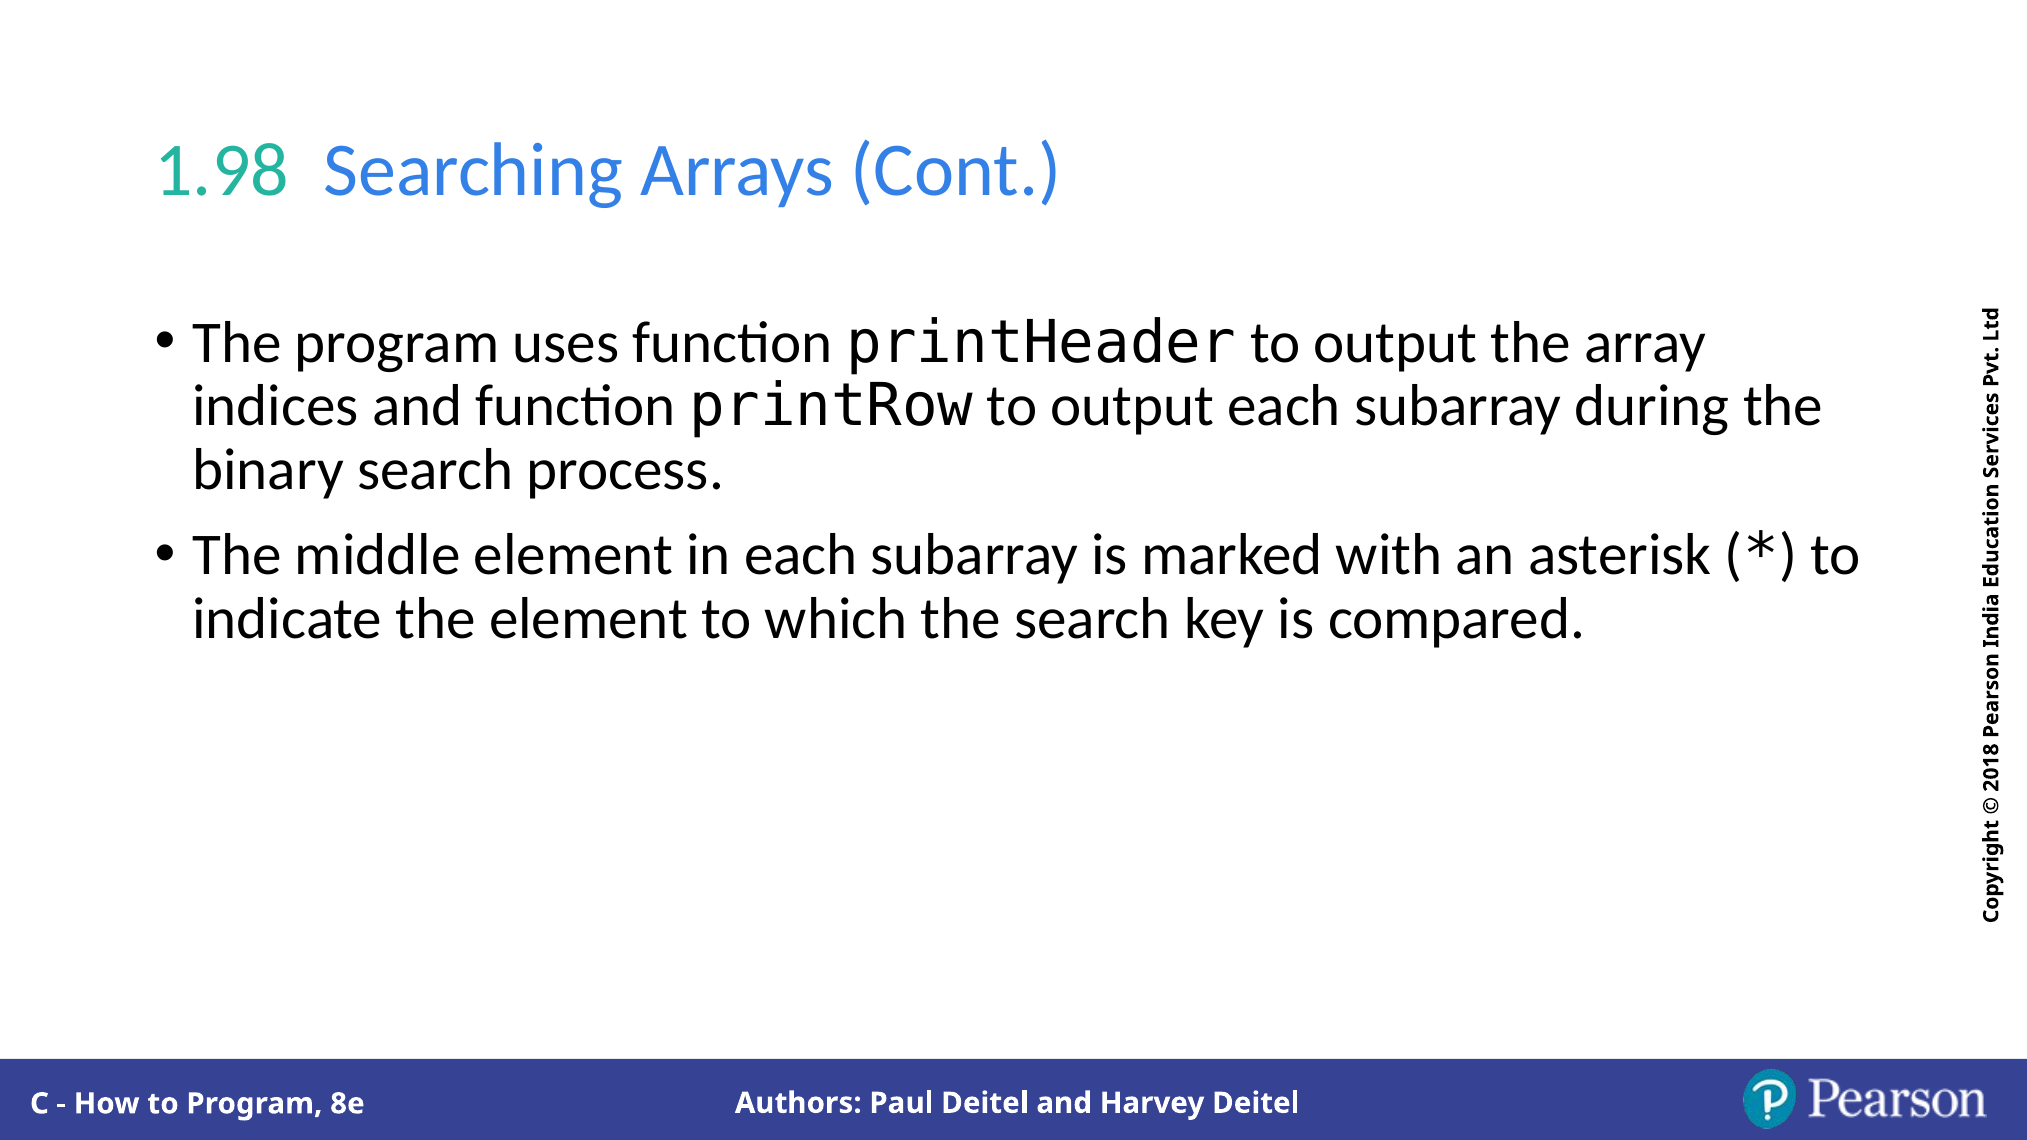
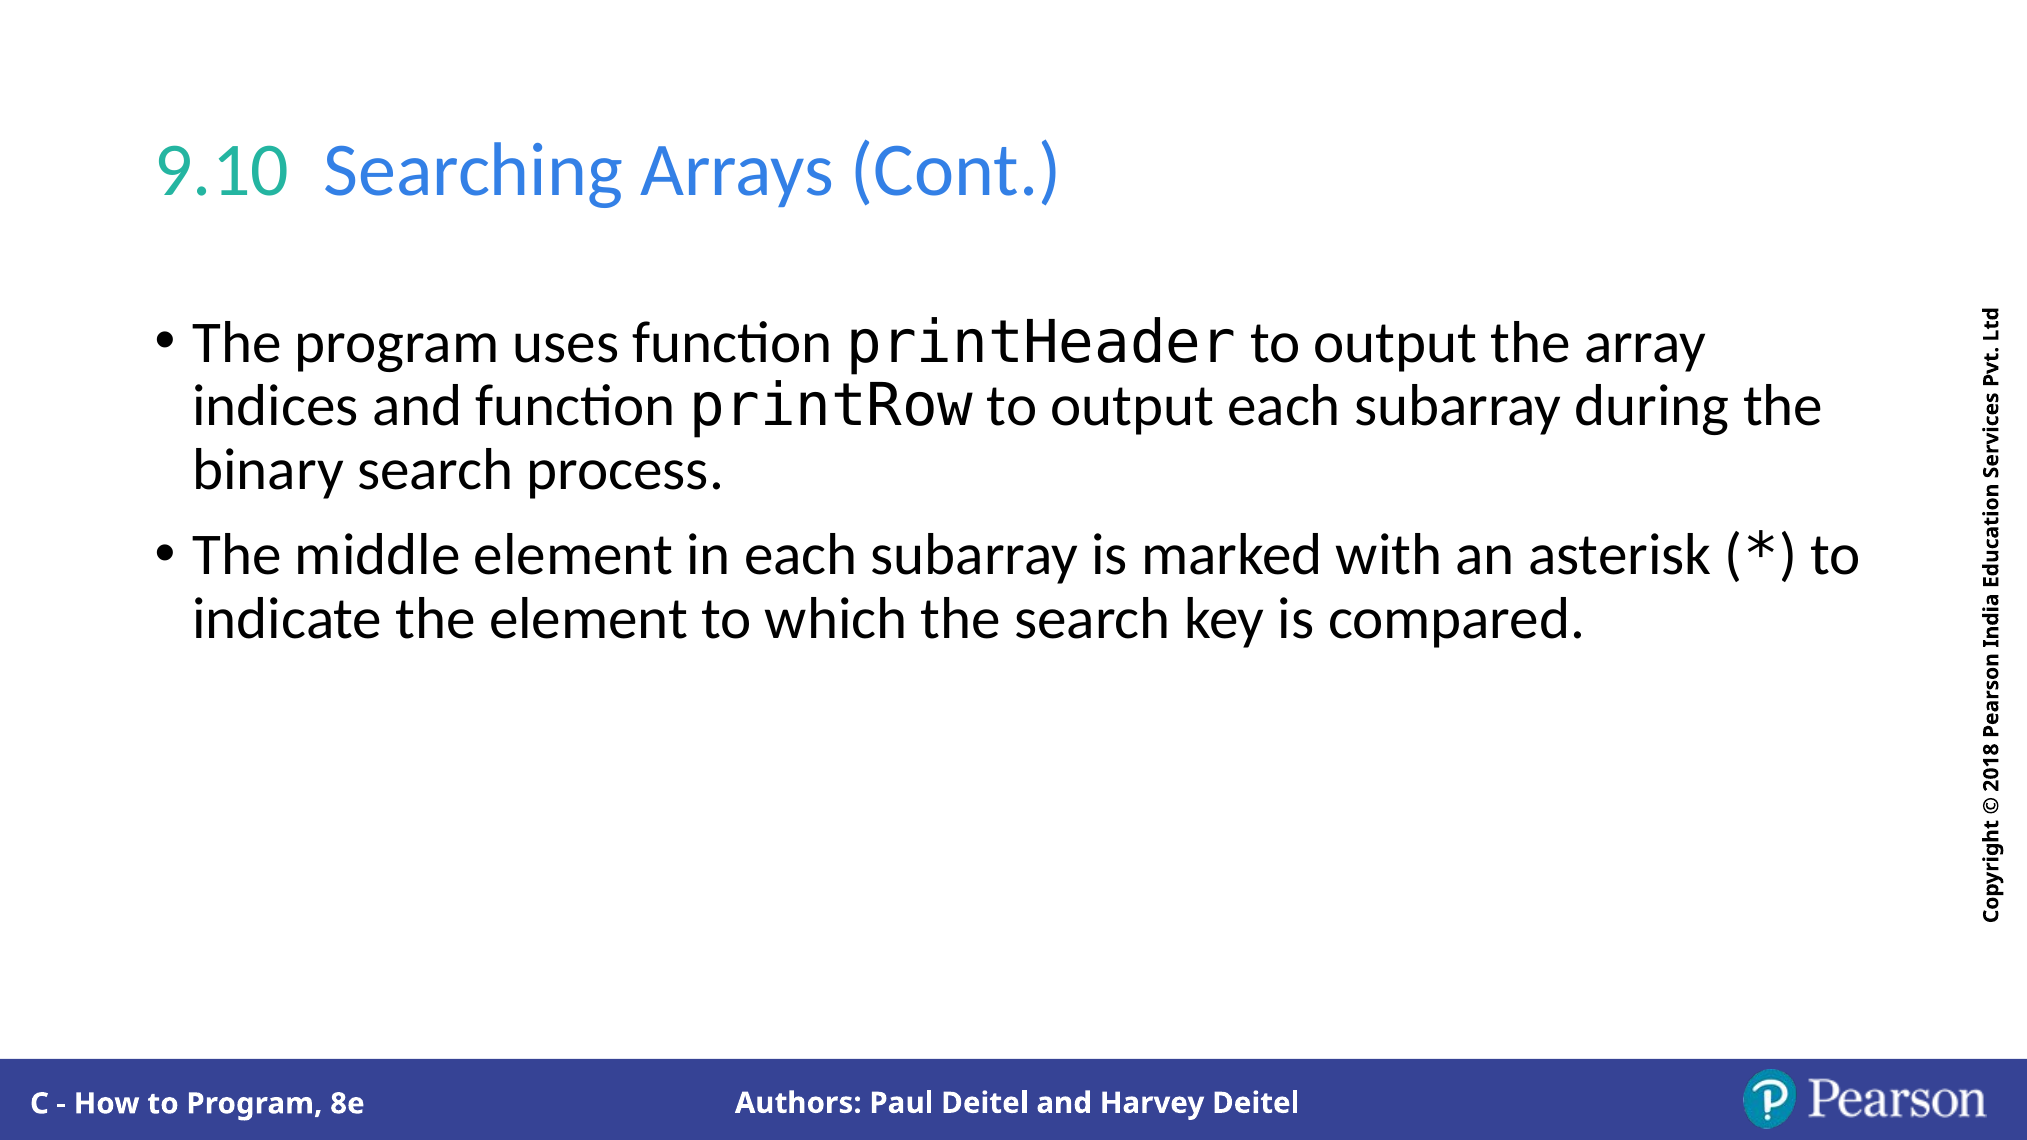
1.98: 1.98 -> 9.10 (222, 170)
